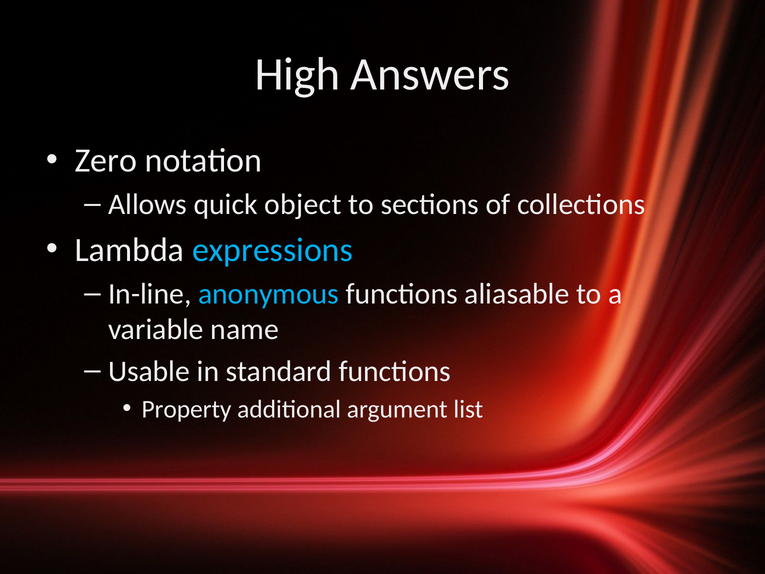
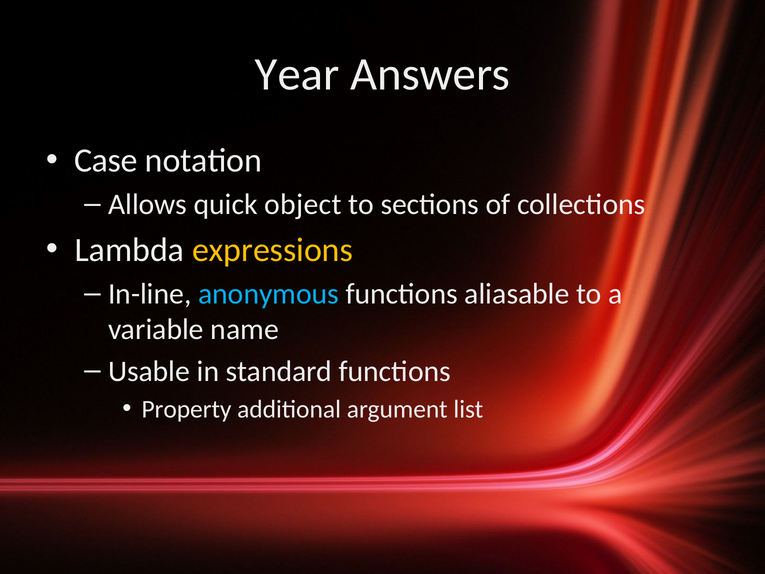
High: High -> Year (297, 74)
Zero: Zero -> Case (106, 160)
expressions colour: light blue -> yellow (272, 250)
